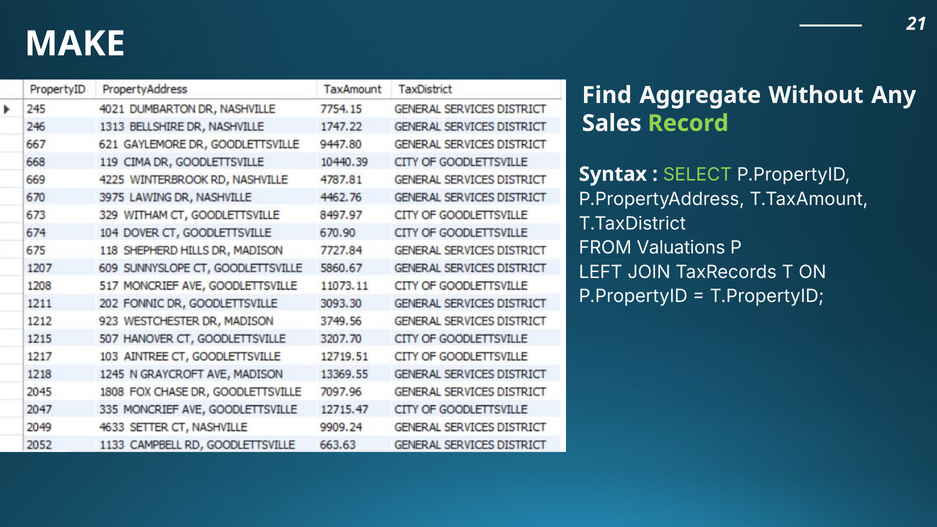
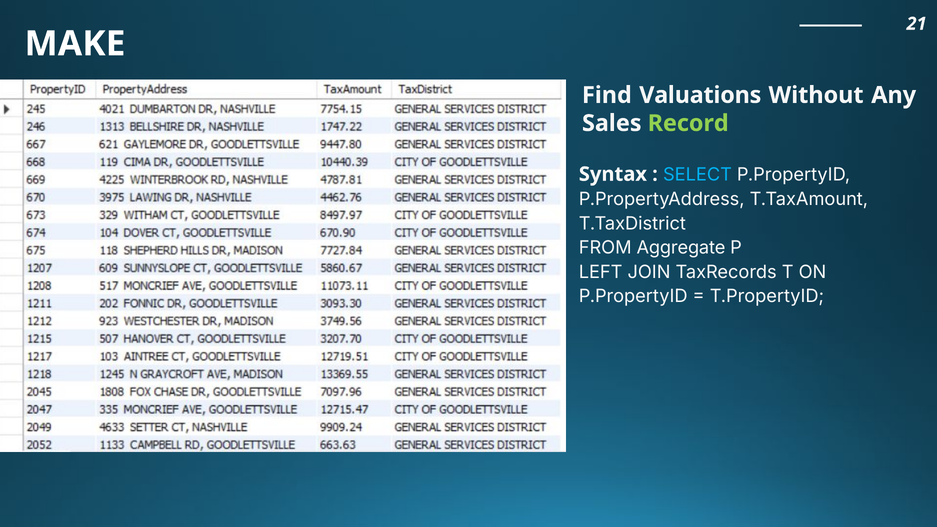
Aggregate: Aggregate -> Valuations (700, 95)
SELECT colour: light green -> light blue (697, 175)
Valuations: Valuations -> Aggregate (681, 248)
